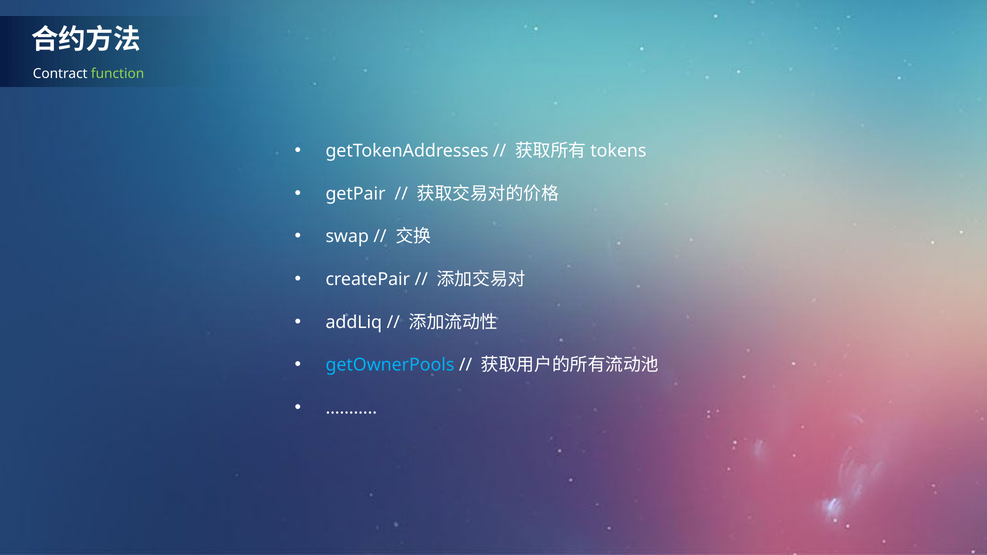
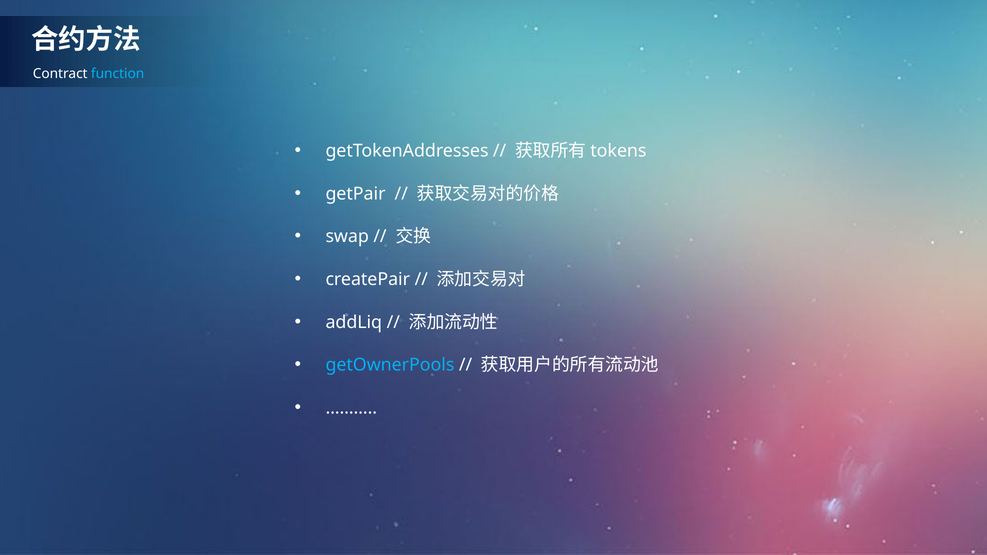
function colour: light green -> light blue (118, 74)
